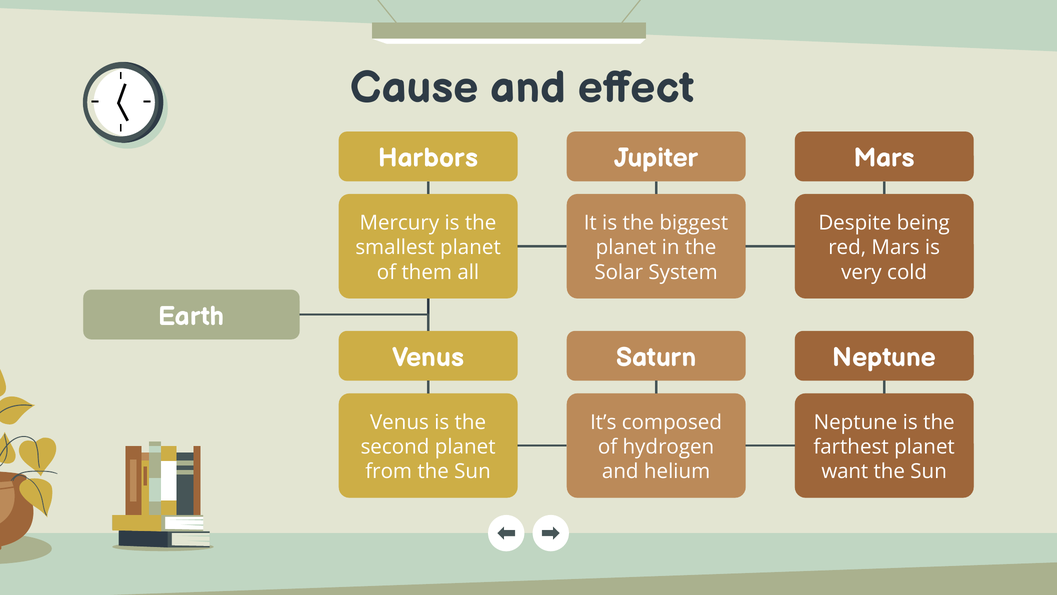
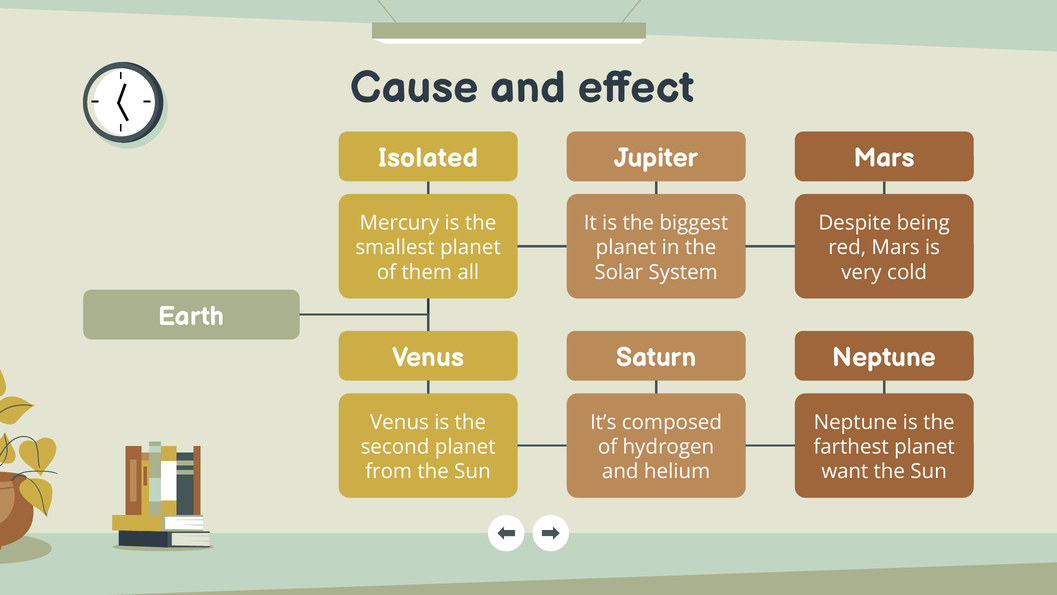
Harbors: Harbors -> Isolated (428, 158)
